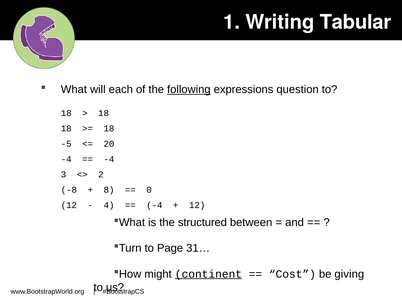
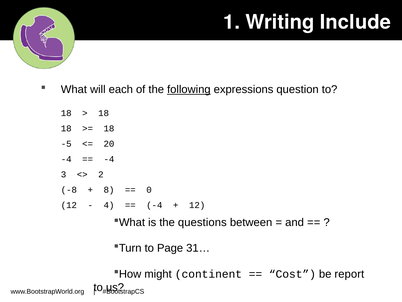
Tabular: Tabular -> Include (355, 22)
structured: structured -> questions (202, 222)
continent underline: present -> none (208, 274)
giving: giving -> report (349, 274)
